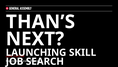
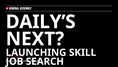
THAN’S: THAN’S -> DAILY’S (41, 22)
